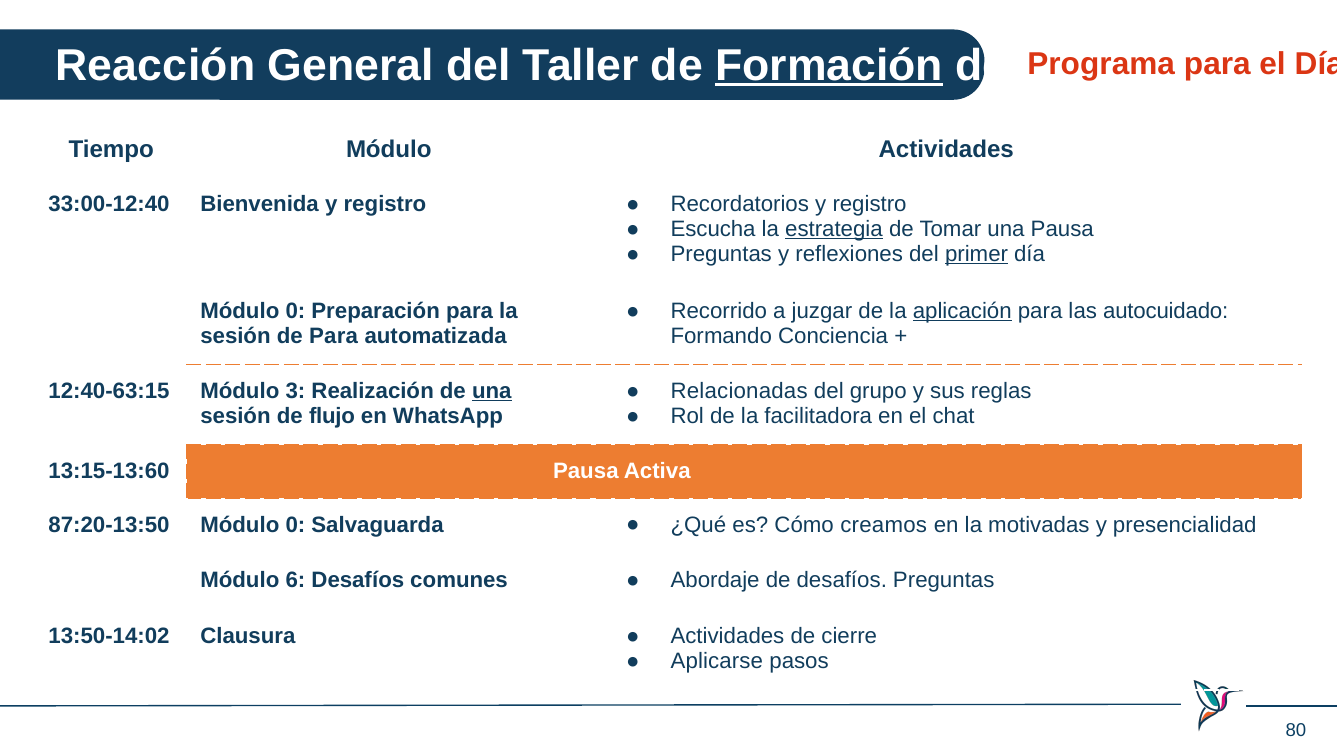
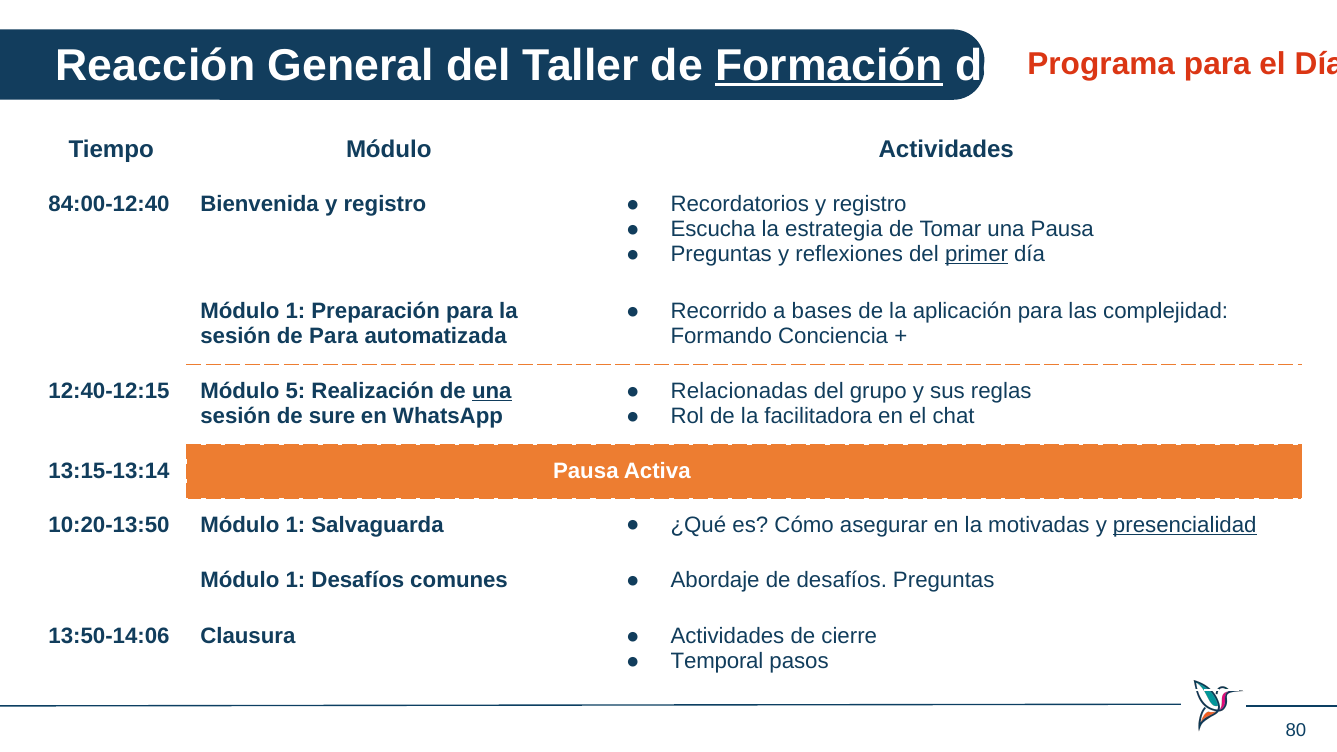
33:00-12:40: 33:00-12:40 -> 84:00-12:40 (109, 204)
estrategia underline: present -> none (834, 229)
juzgar: juzgar -> bases (822, 311)
aplicación underline: present -> none (962, 311)
autocuidado: autocuidado -> complejidad (1166, 311)
0: 0 -> 1 (295, 311)
12:40-63:15: 12:40-63:15 -> 12:40-12:15 (109, 391)
3: 3 -> 5 (295, 391)
flujo: flujo -> sure (332, 416)
13:15-13:60: 13:15-13:60 -> 13:15-13:14 (109, 471)
87:20-13:50: 87:20-13:50 -> 10:20-13:50 (109, 525)
0: 0 -> 1 (295, 525)
creamos: creamos -> asegurar (884, 525)
presencialidad underline: none -> present (1185, 525)
6: 6 -> 1 (295, 580)
13:50-14:02: 13:50-14:02 -> 13:50-14:06 (109, 636)
Aplicarse: Aplicarse -> Temporal (717, 661)
